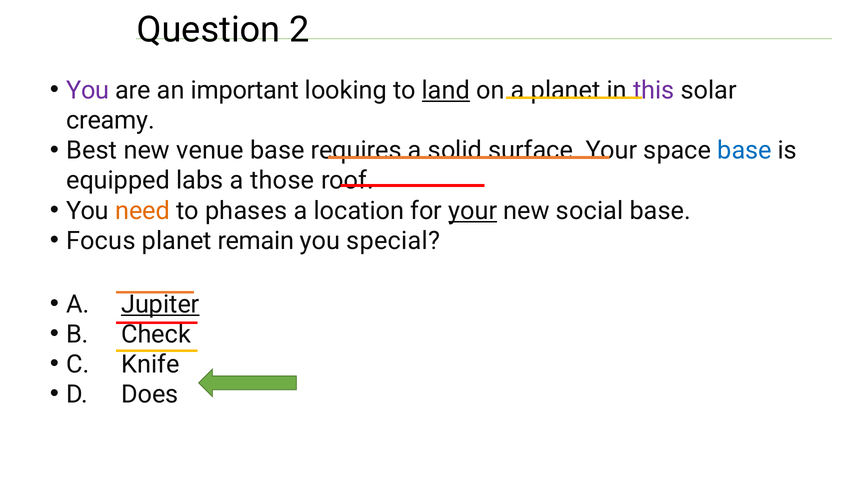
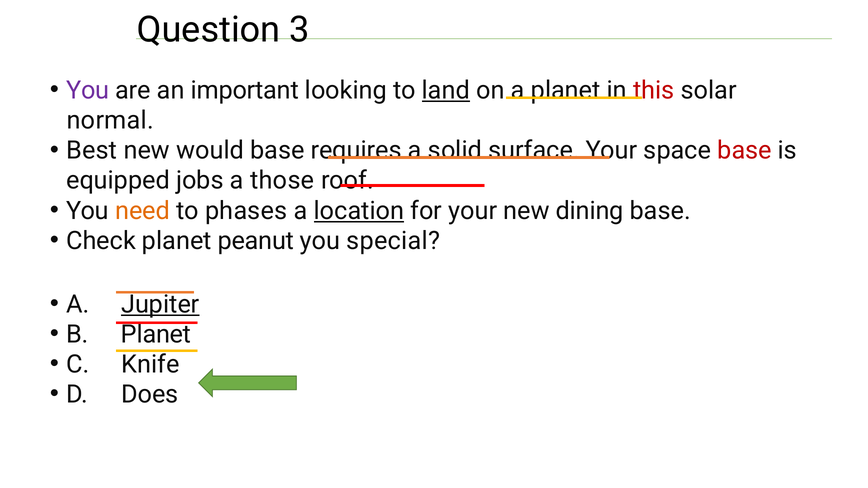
2: 2 -> 3 (299, 30)
this colour: purple -> red (654, 90)
creamy: creamy -> normal (110, 121)
venue: venue -> would (210, 151)
base colour: blue -> red (745, 151)
labs: labs -> jobs (200, 181)
location underline: none -> present (359, 211)
your underline: present -> none (473, 211)
social: social -> dining (590, 211)
Focus: Focus -> Check (101, 241)
remain: remain -> peanut (256, 241)
B Check: Check -> Planet (156, 334)
